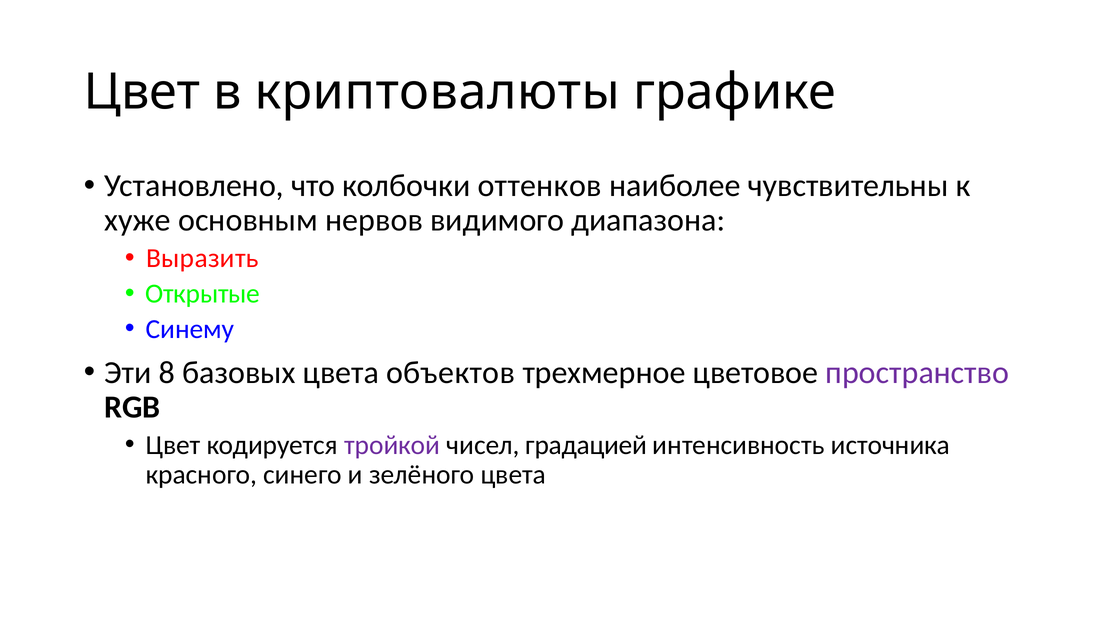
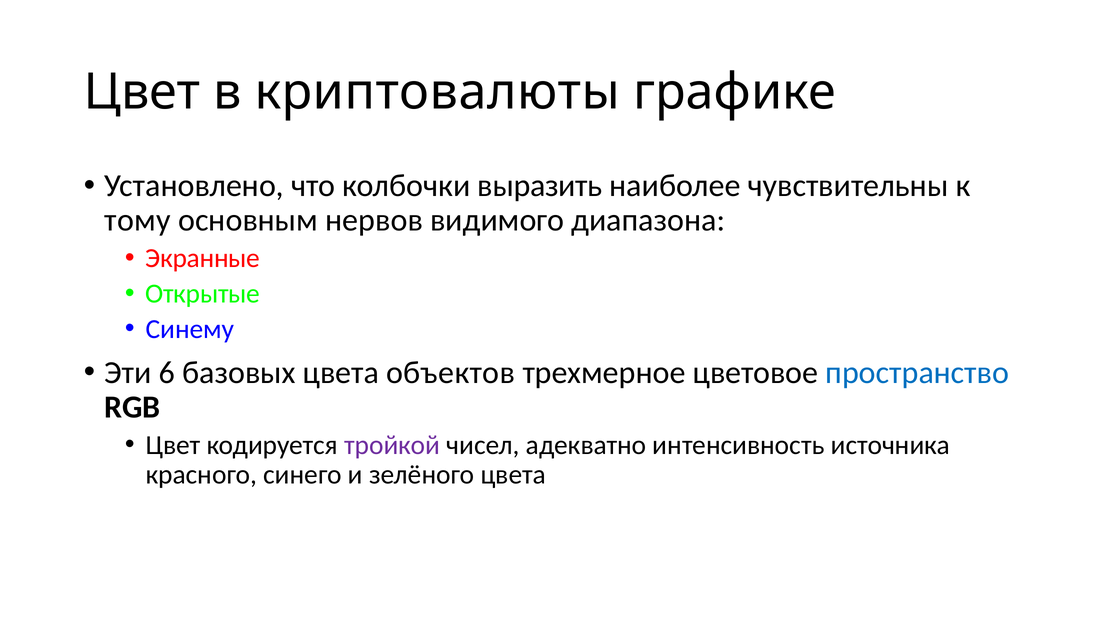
оттенков: оттенков -> выразить (540, 186)
хуже: хуже -> тому (138, 220)
Выразить: Выразить -> Экранные (203, 258)
8: 8 -> 6 (167, 373)
пространство colour: purple -> blue (917, 373)
градацией: градацией -> адекватно (586, 445)
